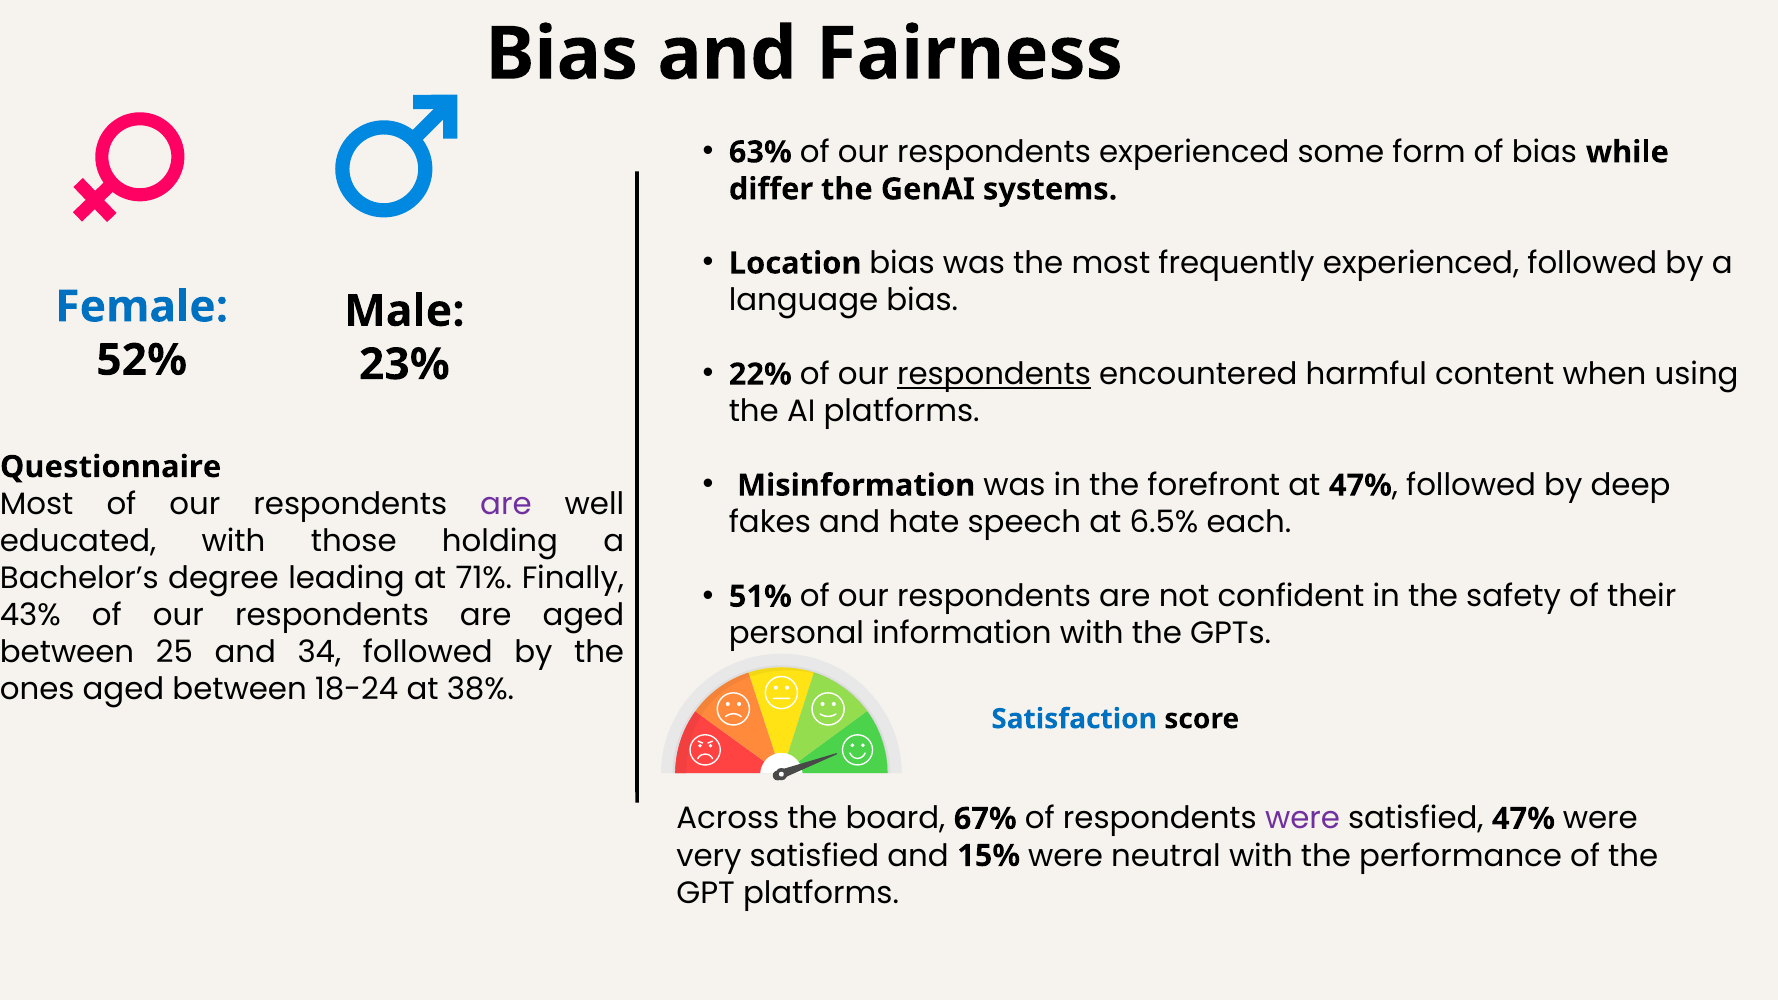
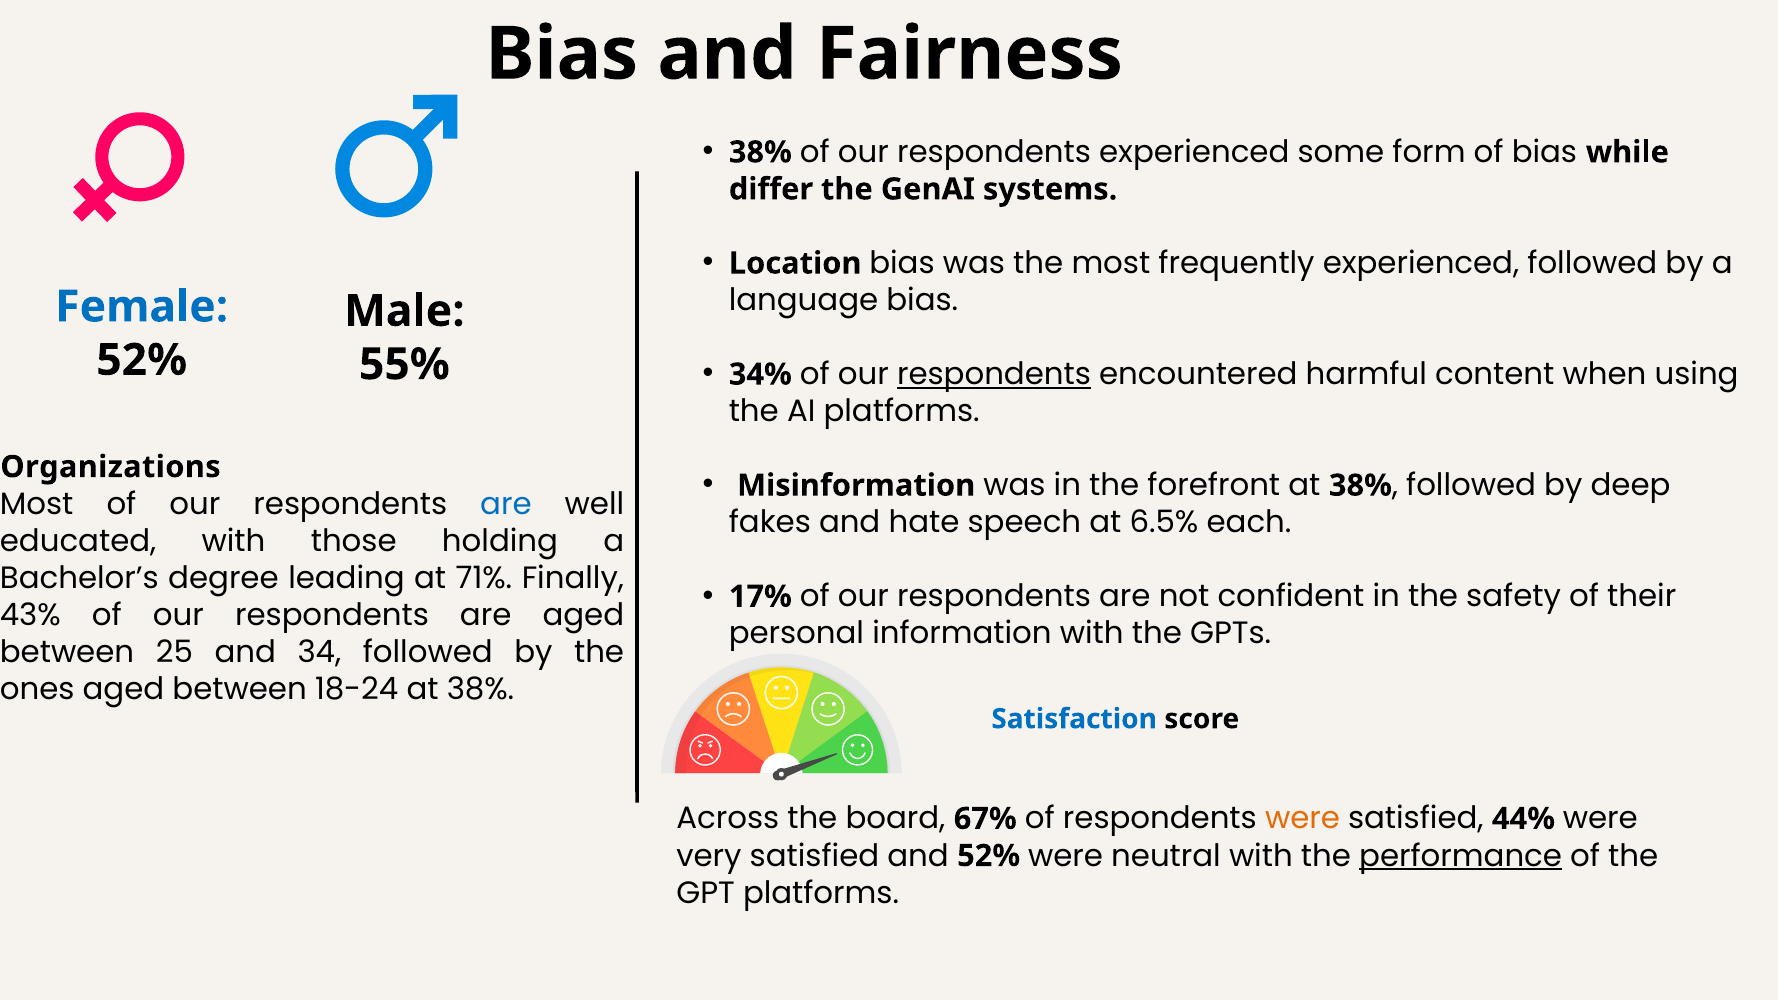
63%: 63% -> 38% (760, 152)
23%: 23% -> 55% (404, 365)
22%: 22% -> 34% (760, 374)
Questionnaire: Questionnaire -> Organizations (110, 467)
forefront at 47%: 47% -> 38% (1360, 486)
are colour: purple -> blue (506, 504)
51%: 51% -> 17% (760, 597)
were colour: purple -> orange (1303, 819)
satisfied 47%: 47% -> 44% (1524, 819)
and 15%: 15% -> 52% (989, 856)
performance underline: none -> present (1461, 856)
